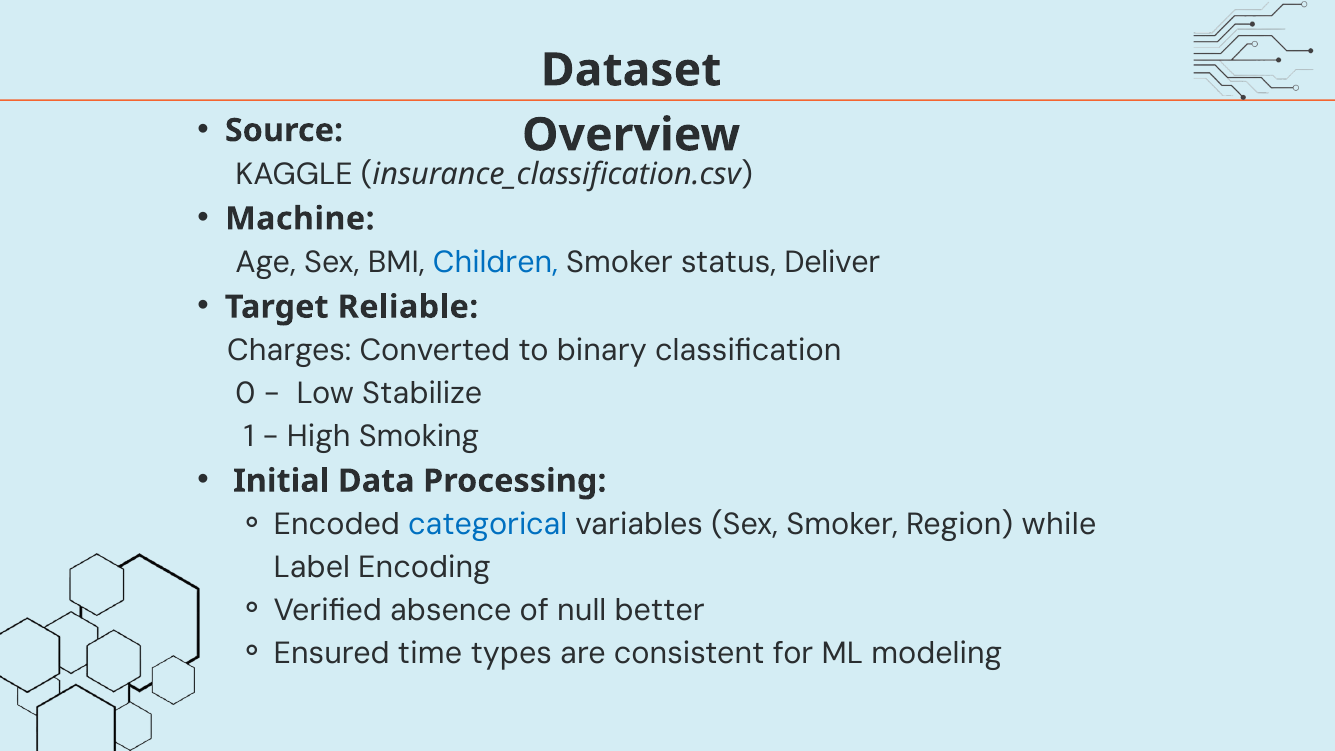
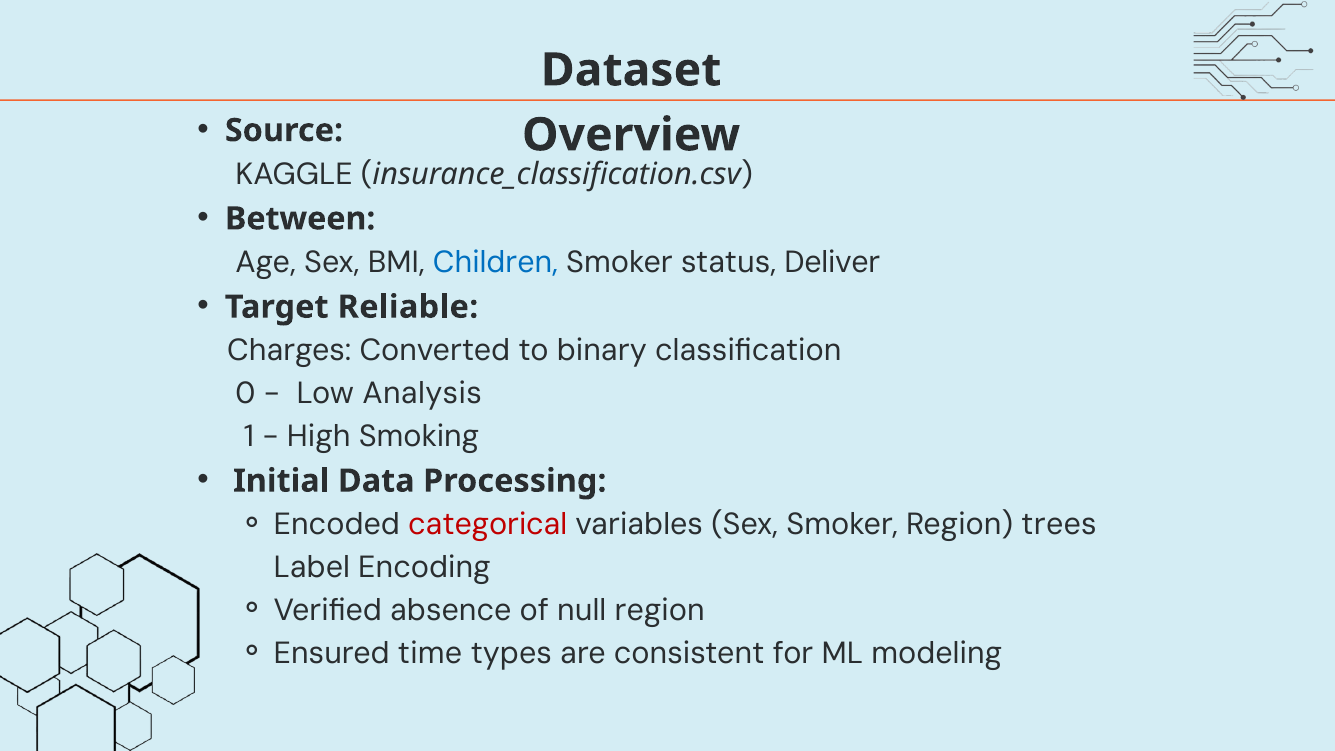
Machine: Machine -> Between (300, 219)
Stabilize: Stabilize -> Analysis (422, 394)
categorical colour: blue -> red (488, 525)
while: while -> trees (1059, 525)
null better: better -> region (660, 610)
